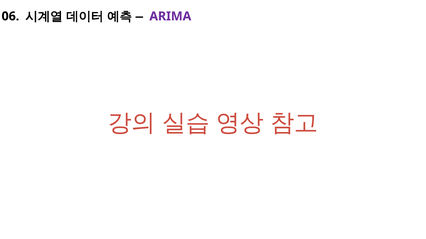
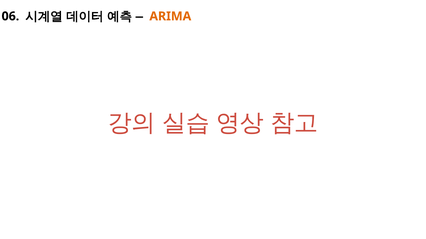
ARIMA colour: purple -> orange (170, 16)
